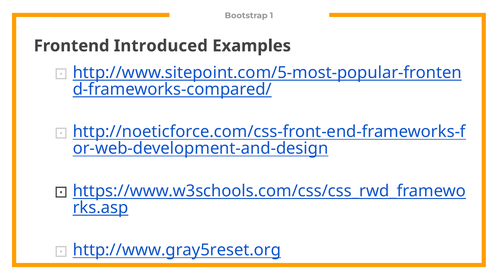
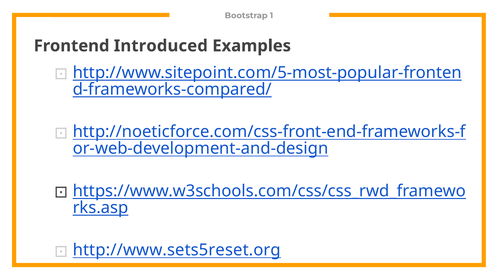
http://www.gray5reset.org: http://www.gray5reset.org -> http://www.sets5reset.org (177, 250)
